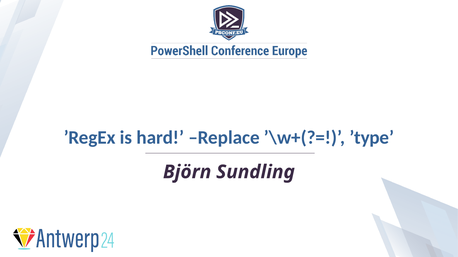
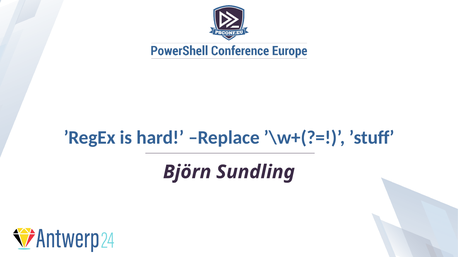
’type: ’type -> ’stuff (372, 138)
